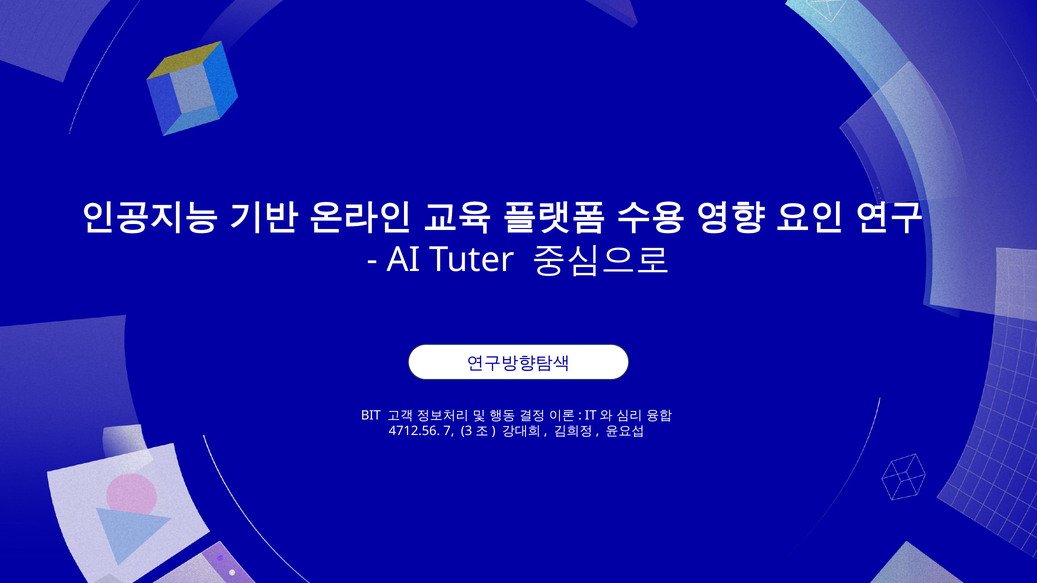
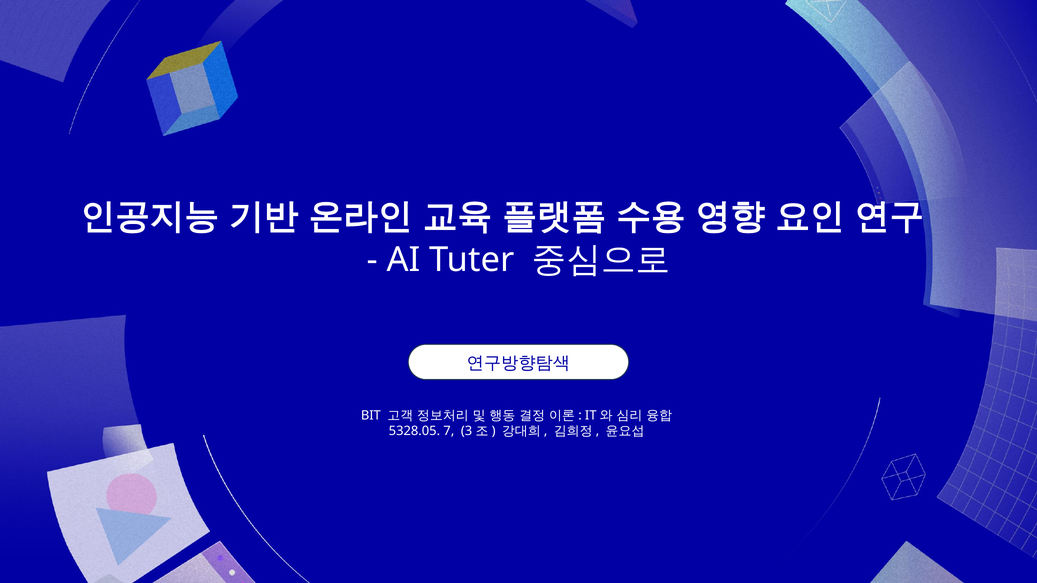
4712.56: 4712.56 -> 5328.05 (414, 431)
